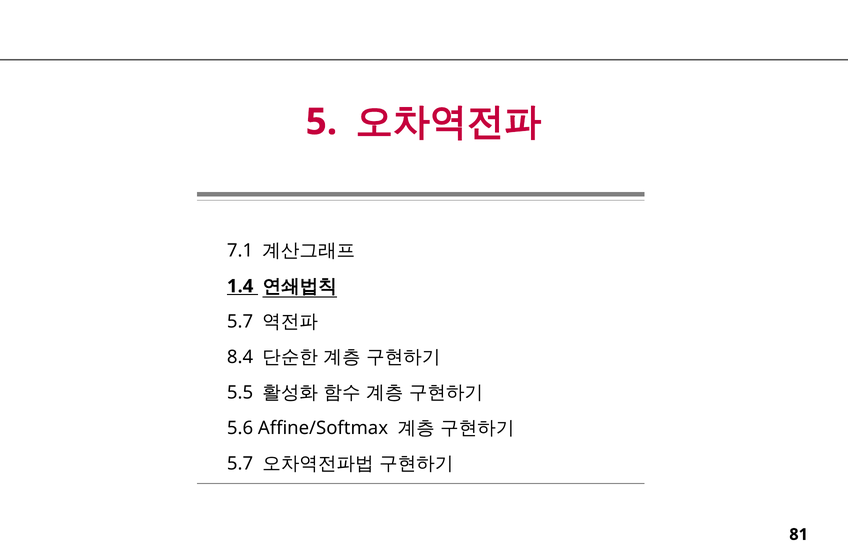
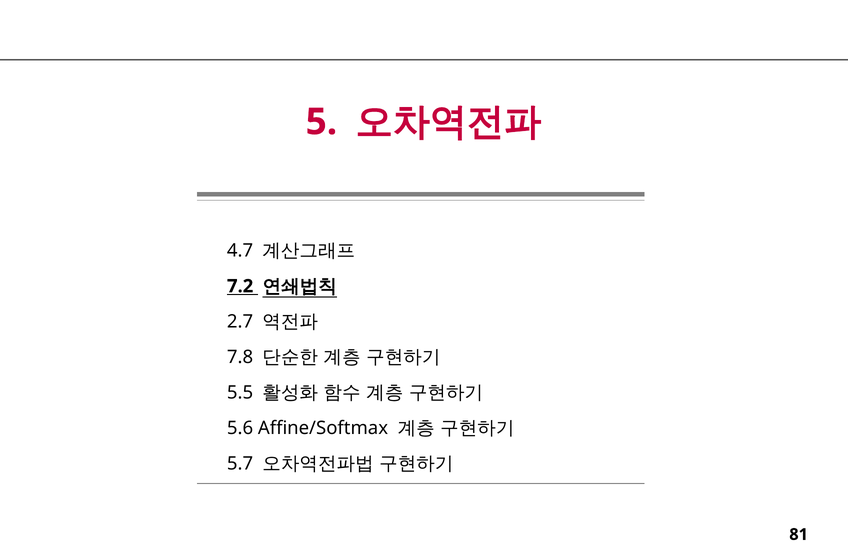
7.1: 7.1 -> 4.7 (240, 251)
1.4: 1.4 -> 7.2 (240, 286)
5.7: 5.7 -> 2.7 (240, 322)
8.4: 8.4 -> 7.8 (240, 357)
